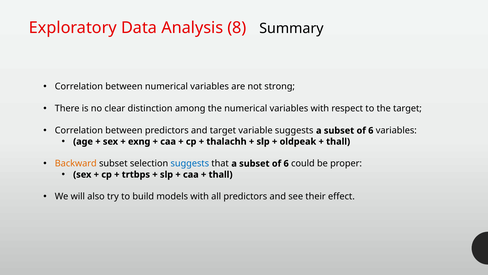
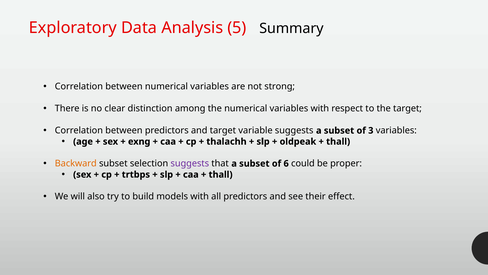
8: 8 -> 5 (237, 28)
6: 6 -> 3 (371, 130)
suggests colour: blue -> purple (190, 163)
